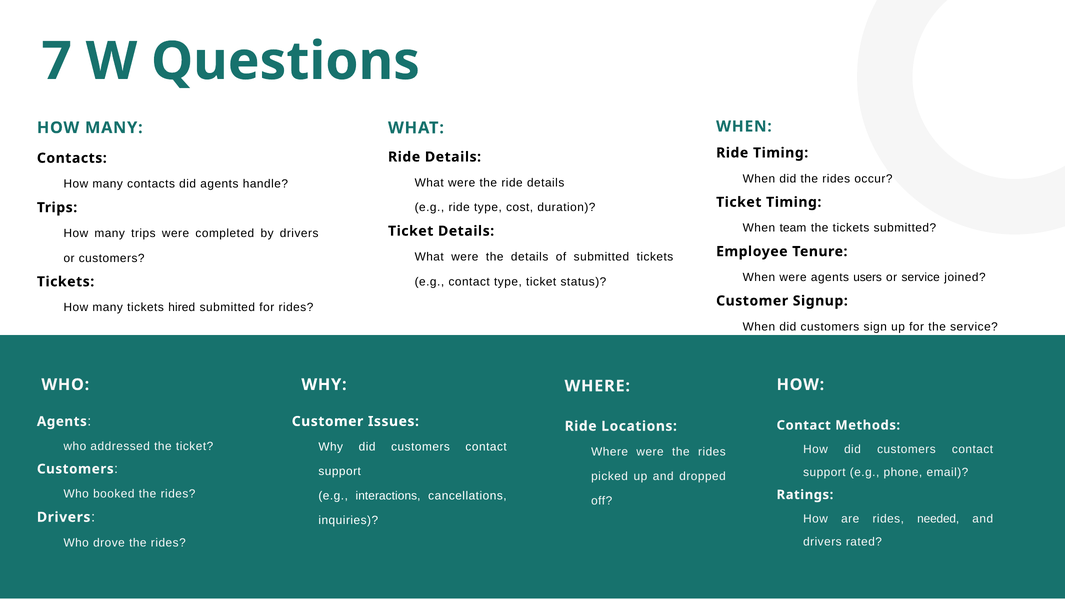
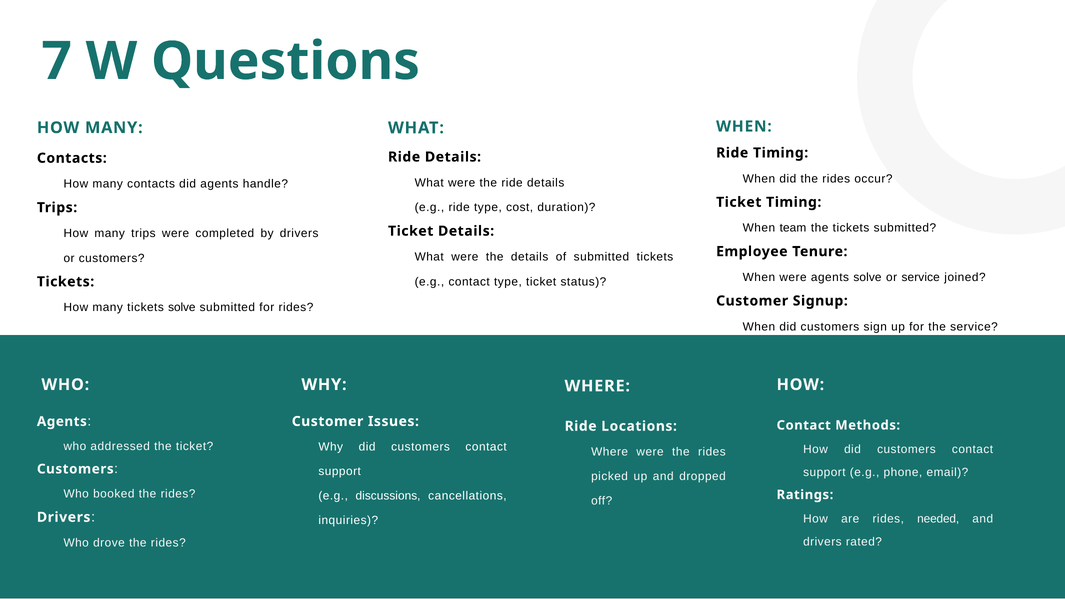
agents users: users -> solve (867, 277)
tickets hired: hired -> solve (182, 308)
interactions: interactions -> discussions (388, 496)
